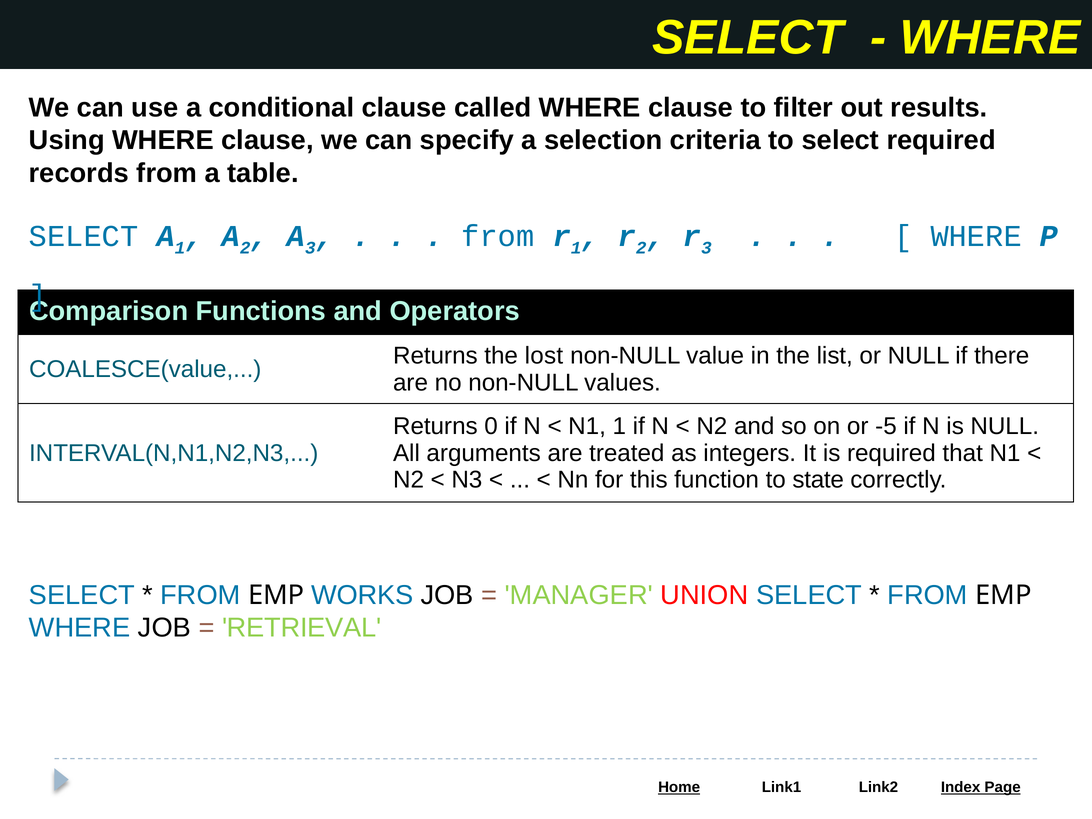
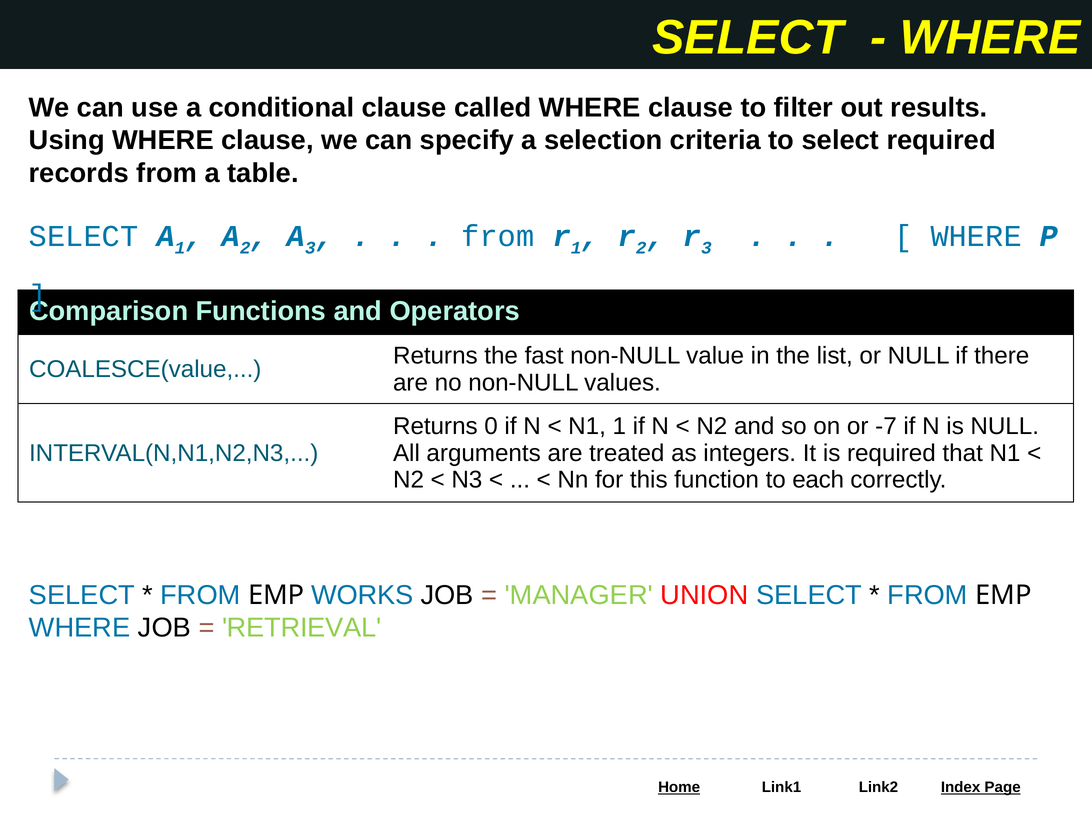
lost: lost -> fast (544, 356)
-5: -5 -> -7 (886, 426)
state: state -> each (818, 480)
